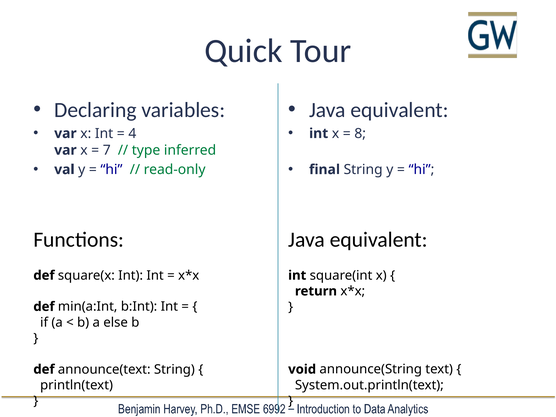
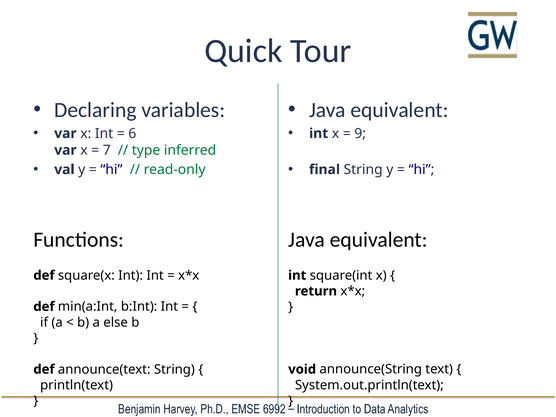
4: 4 -> 6 (132, 133)
8: 8 -> 9 (360, 133)
